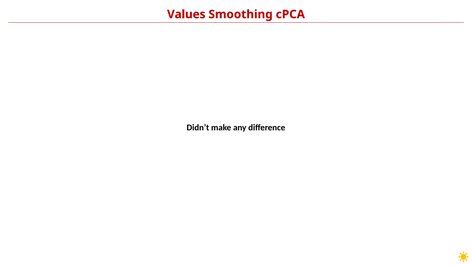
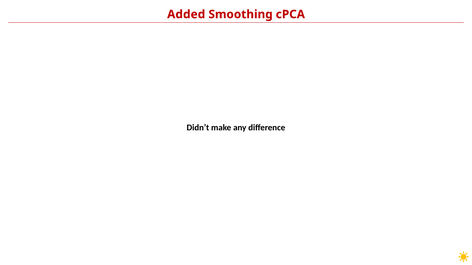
Values: Values -> Added (186, 14)
